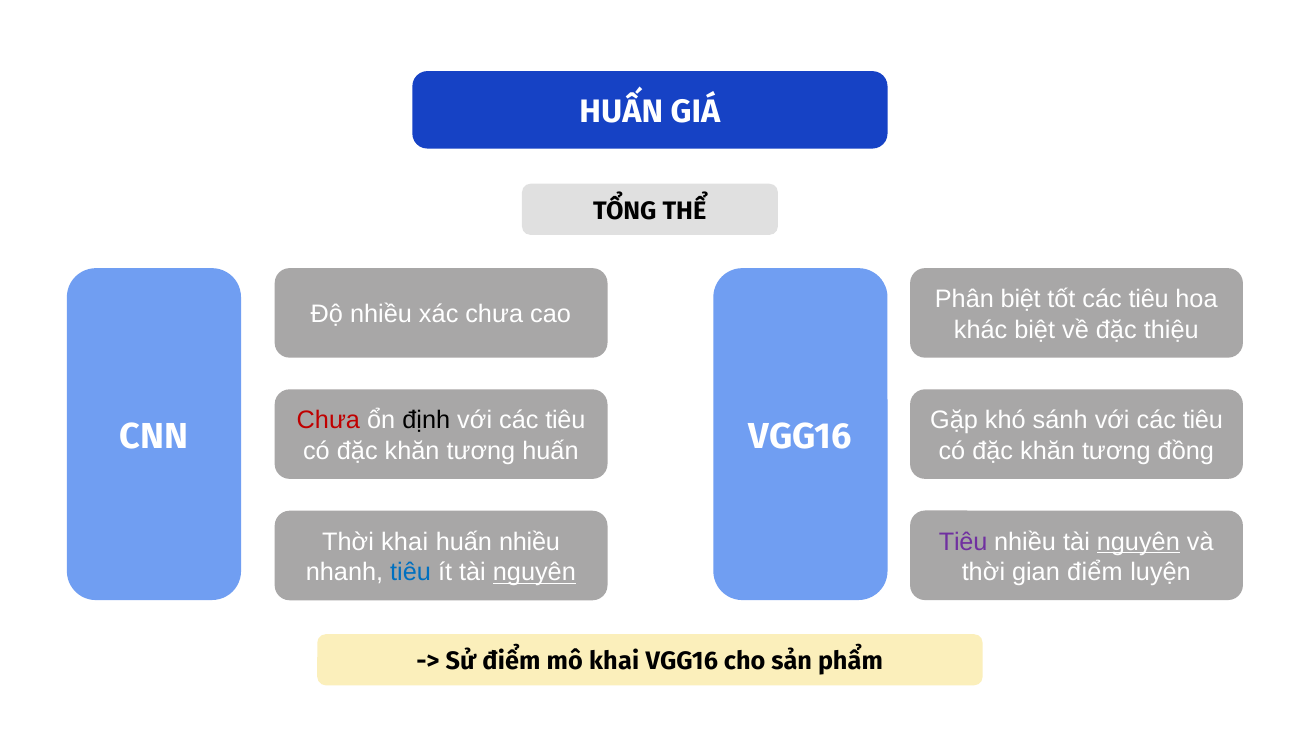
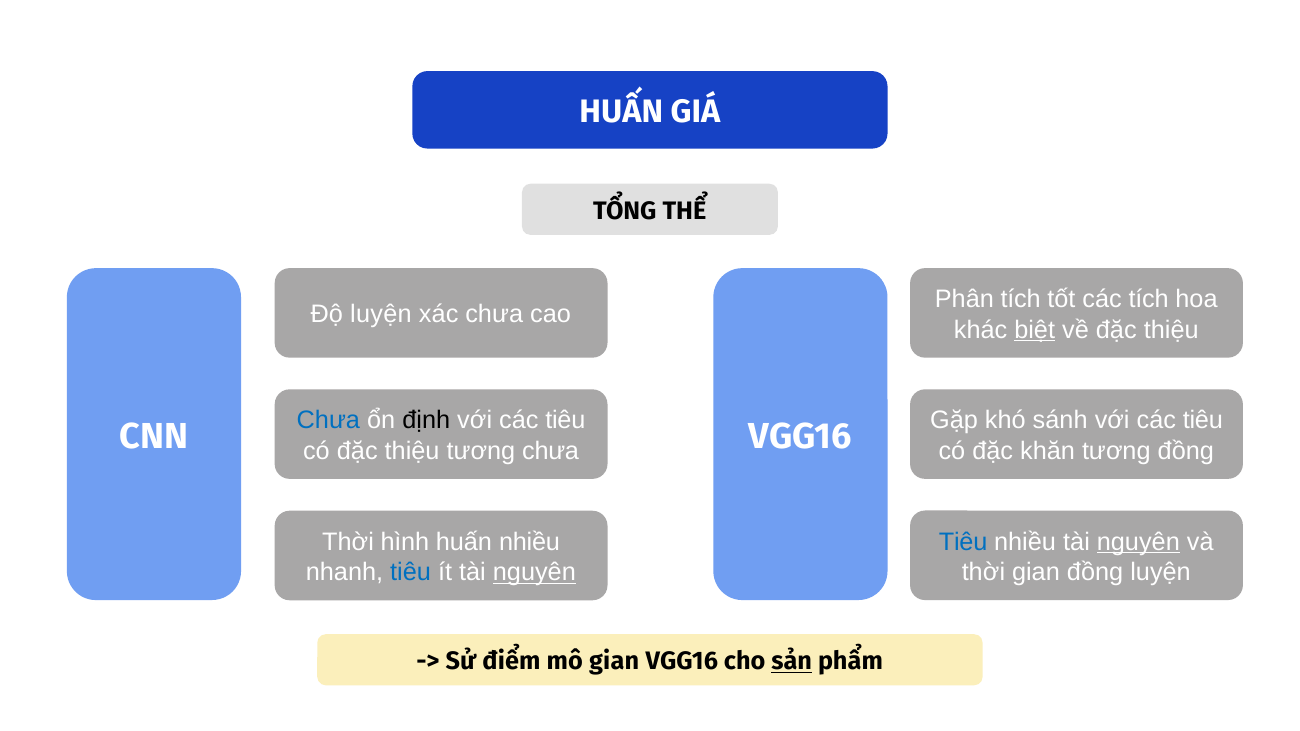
Phân biệt: biệt -> tích (1021, 300)
tốt các tiêu: tiêu -> tích (1149, 300)
Độ nhiều: nhiều -> luyện (381, 315)
biệt underline: none -> present (1035, 330)
Chưa colour: red -> blue (328, 421)
khăn: khăn -> thiệu (412, 451)
tương huấn: huấn -> chưa (551, 451)
Tiêu colour: purple -> blue (963, 542)
Thời khai: khai -> hình (405, 542)
gian điểm: điểm -> đồng (1095, 572)
mô khai: khai -> gian (614, 662)
sản underline: none -> present (792, 662)
